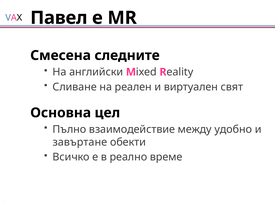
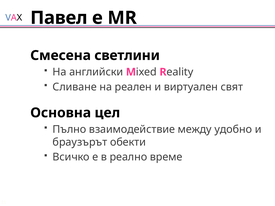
следните: следните -> светлини (127, 56)
завъртане: завъртане -> браузърът (80, 142)
